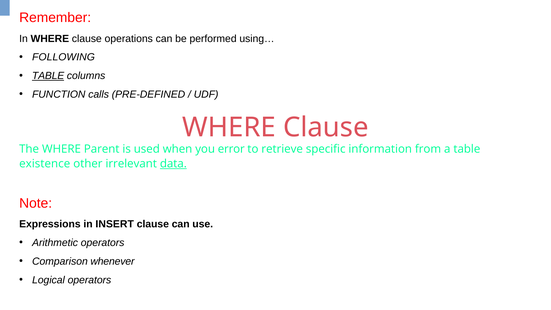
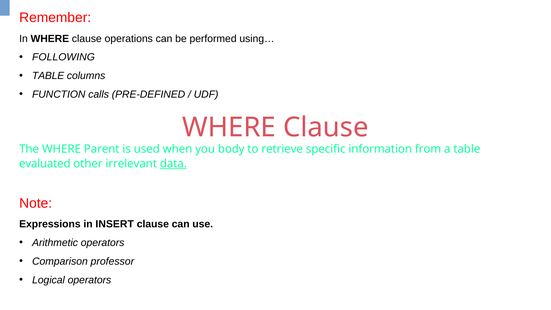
TABLE underline: present -> none (48, 76)
error: error -> body (231, 149)
existence: existence -> evaluated (45, 164)
whenever: whenever -> professor (112, 261)
